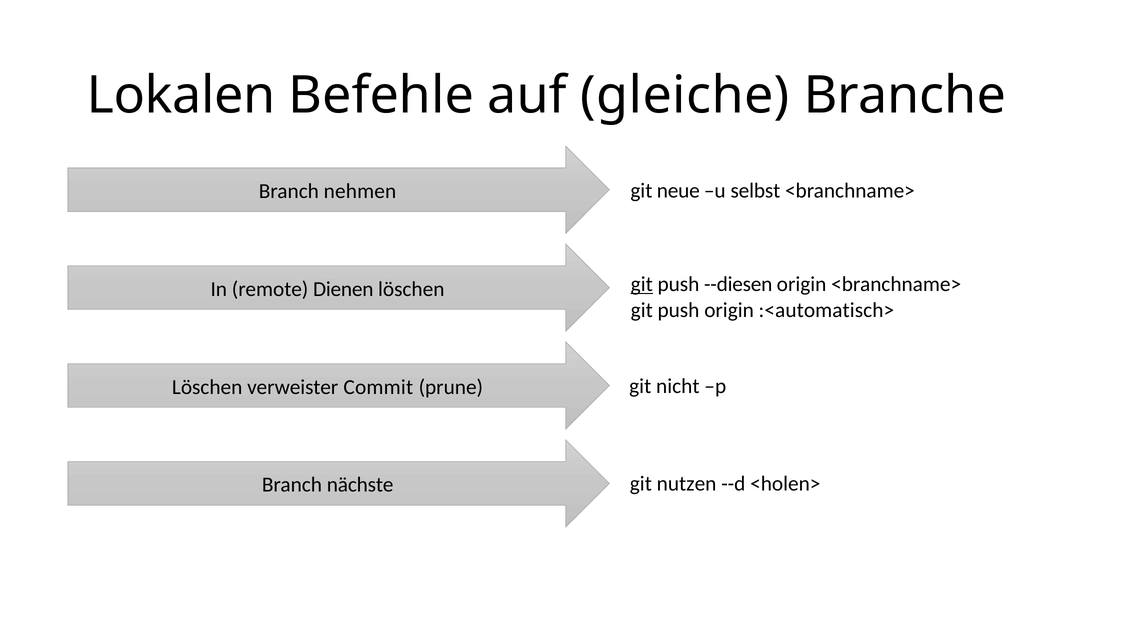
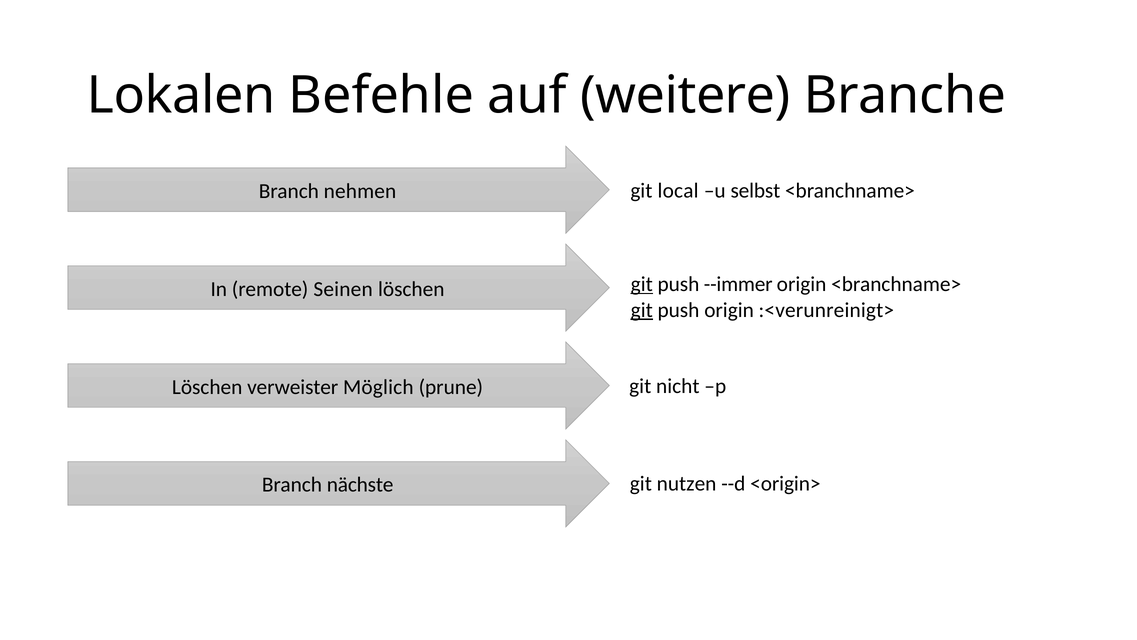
gleiche: gleiche -> weitere (685, 96)
neue: neue -> local (678, 191)
Dienen: Dienen -> Seinen (343, 289)
--diesen: --diesen -> --immer (738, 284)
git underline: none -> present (642, 310)
:<automatisch>: :<automatisch> -> :<verunreinigt> (826, 310)
Commit: Commit -> Möglich (378, 387)
<holen>: <holen> -> <origin> (785, 484)
